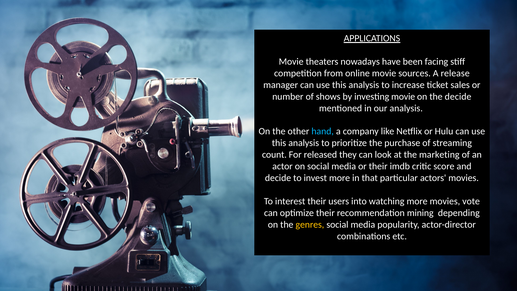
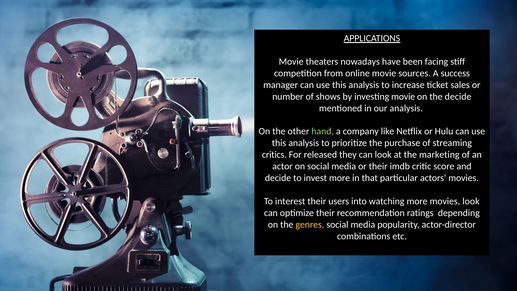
release: release -> success (455, 73)
hand colour: light blue -> light green (323, 131)
count: count -> critics (274, 155)
movies vote: vote -> look (471, 201)
mining: mining -> ratings (420, 213)
